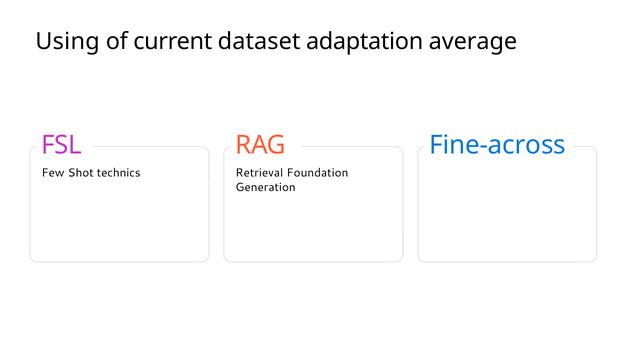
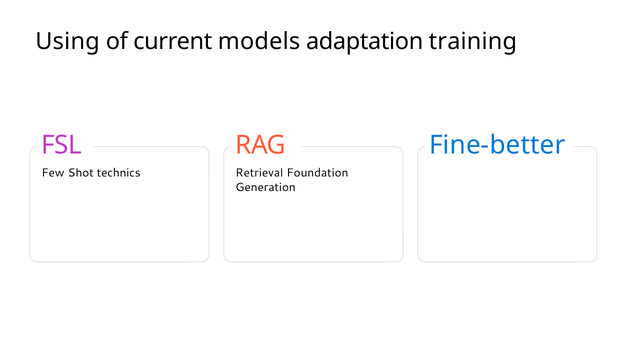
dataset: dataset -> models (259, 42)
average: average -> training (473, 42)
Fine-across: Fine-across -> Fine-better (497, 145)
